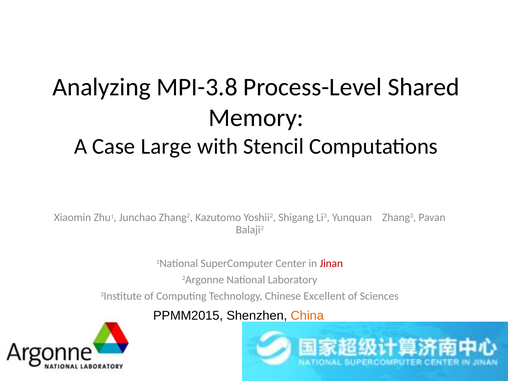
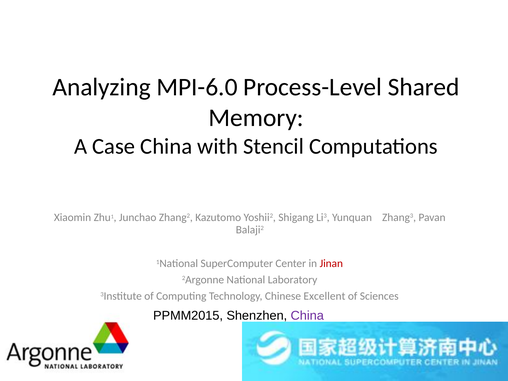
MPI-3.8: MPI-3.8 -> MPI-6.0 (197, 87)
Case Large: Large -> China (166, 146)
China colour: orange -> purple (307, 316)
